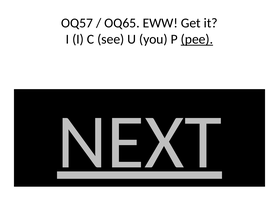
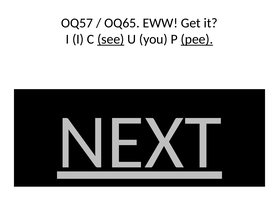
see underline: none -> present (111, 39)
